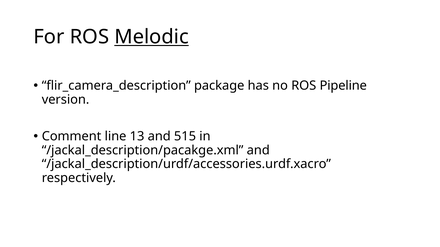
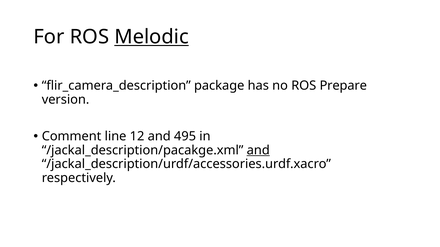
Pipeline: Pipeline -> Prepare (343, 86)
13: 13 -> 12 (137, 137)
515: 515 -> 495 (185, 137)
and underline: none -> present (258, 150)
